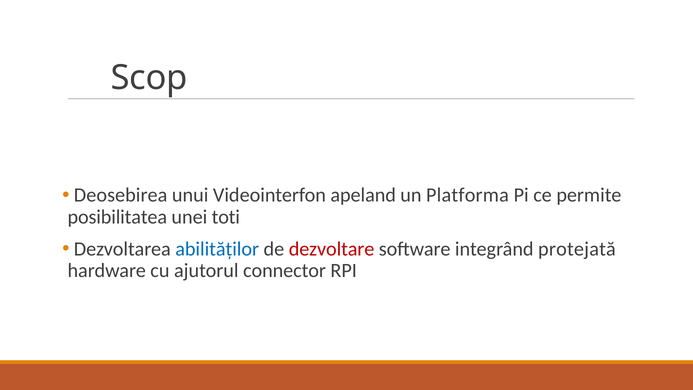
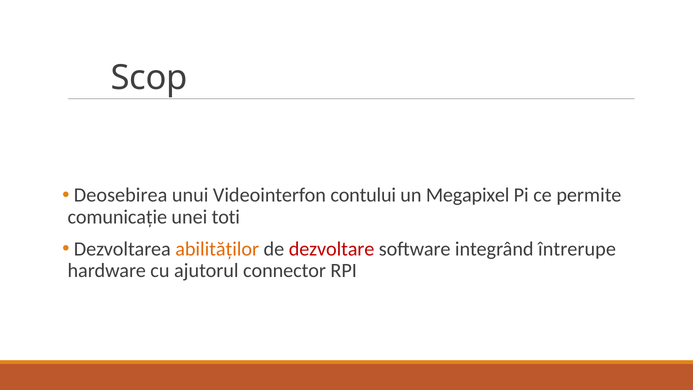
apeland: apeland -> contului (363, 195)
Platforma: Platforma -> Megapixel (468, 195)
posibilitatea: posibilitatea -> comunicație (117, 217)
abilităților colour: blue -> orange (217, 249)
protejată: protejată -> întrerupe (577, 249)
